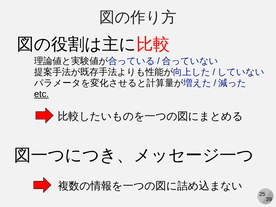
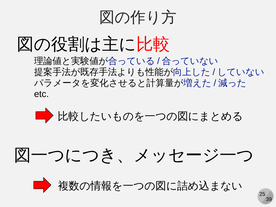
etc underline: present -> none (41, 94)
